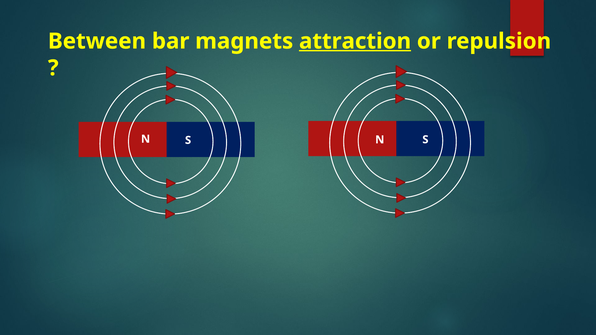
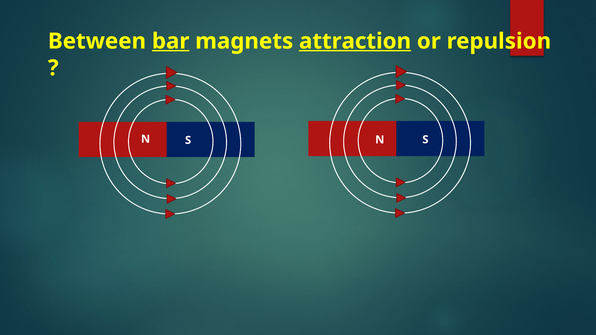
bar underline: none -> present (171, 41)
